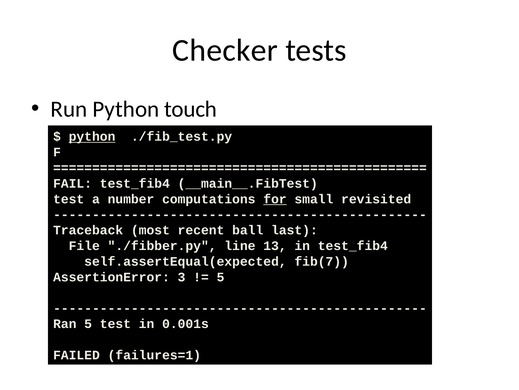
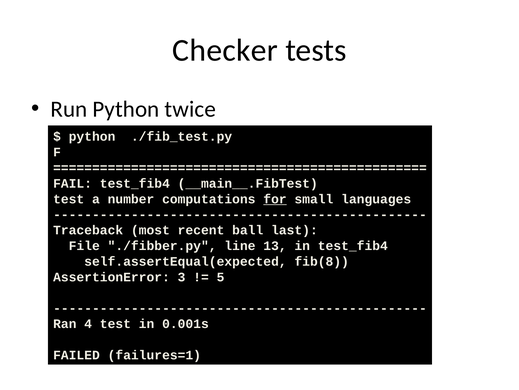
touch: touch -> twice (190, 109)
python underline: present -> none (92, 136)
revisited: revisited -> languages (376, 199)
fib(7: fib(7 -> fib(8 (322, 261)
Ran 5: 5 -> 4 (88, 323)
